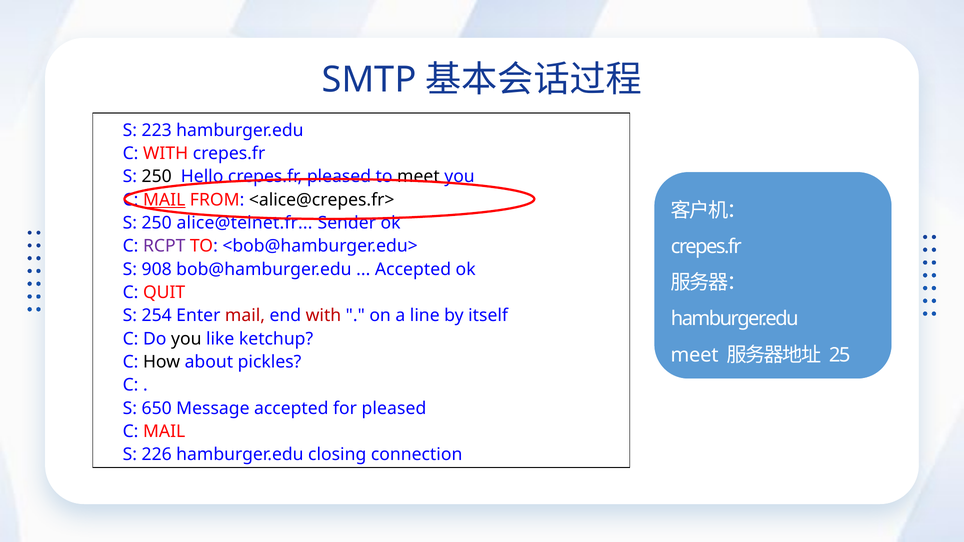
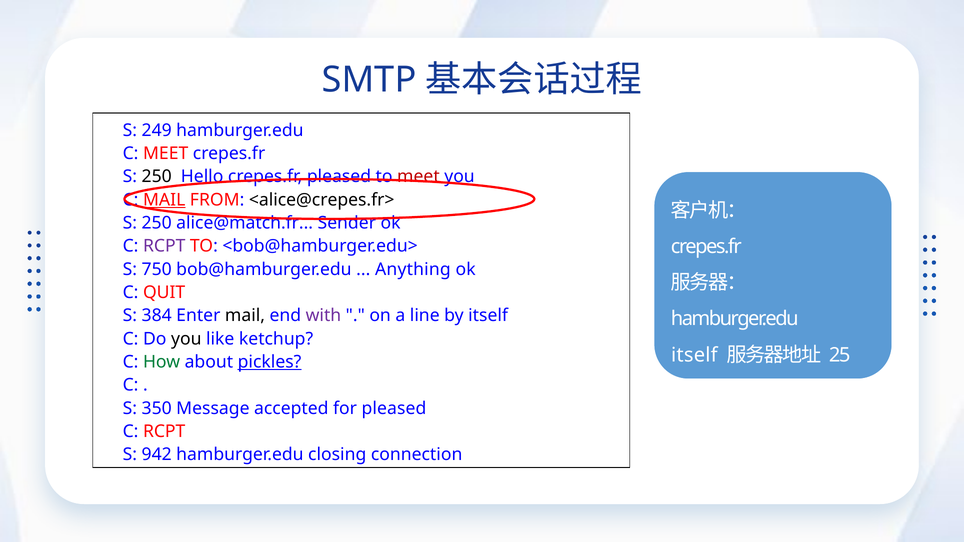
223: 223 -> 249 (157, 130)
C WITH: WITH -> MEET (166, 154)
meet colour: black -> red (418, 177)
alice@telnet.fr: alice@telnet.fr -> alice@match.fr (245, 223)
908: 908 -> 750 (157, 269)
Accepted: Accepted -> Anything (413, 269)
254: 254 -> 384 (157, 316)
mail colour: red -> black (245, 316)
with colour: red -> purple (323, 316)
meet: meet -> itself (694, 355)
How colour: black -> green (162, 362)
pickles underline: none -> present (270, 362)
650: 650 -> 350 (157, 408)
MAIL: MAIL -> RCPT (164, 432)
226: 226 -> 942 (157, 455)
